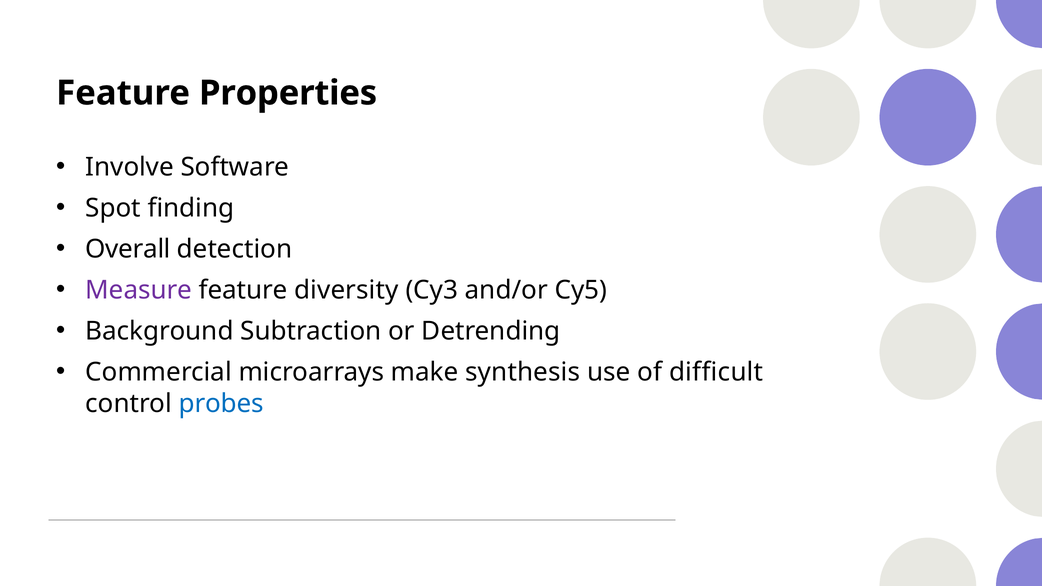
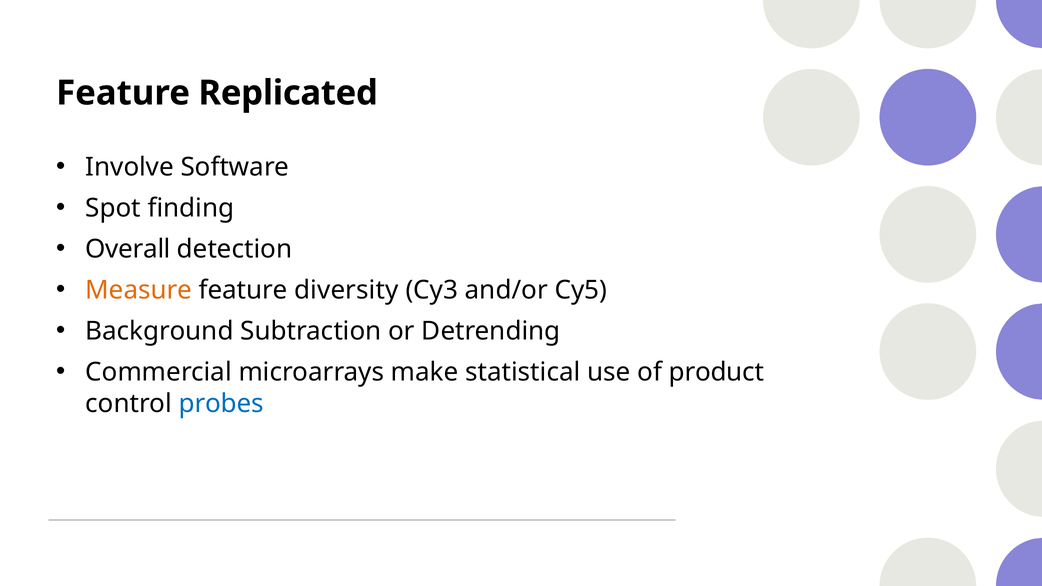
Properties: Properties -> Replicated (288, 93)
Measure colour: purple -> orange (139, 290)
synthesis: synthesis -> statistical (523, 372)
difficult: difficult -> product (716, 372)
